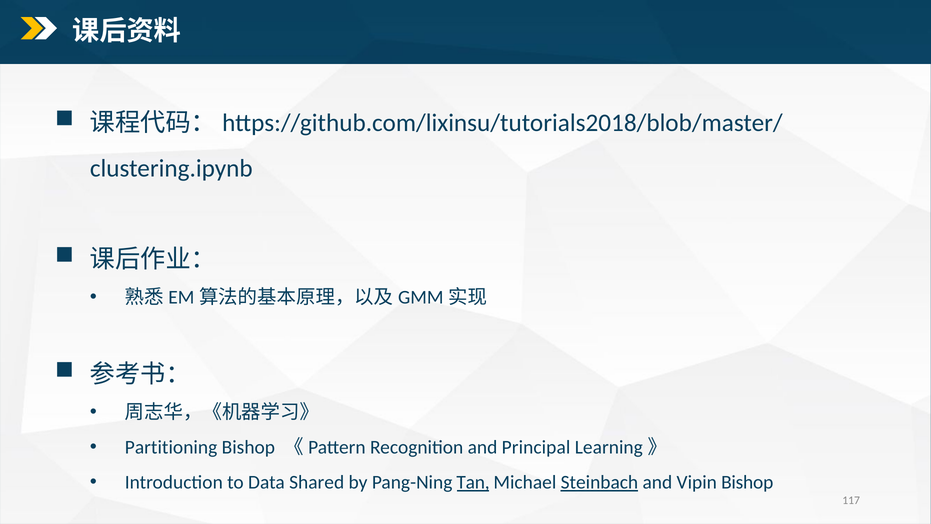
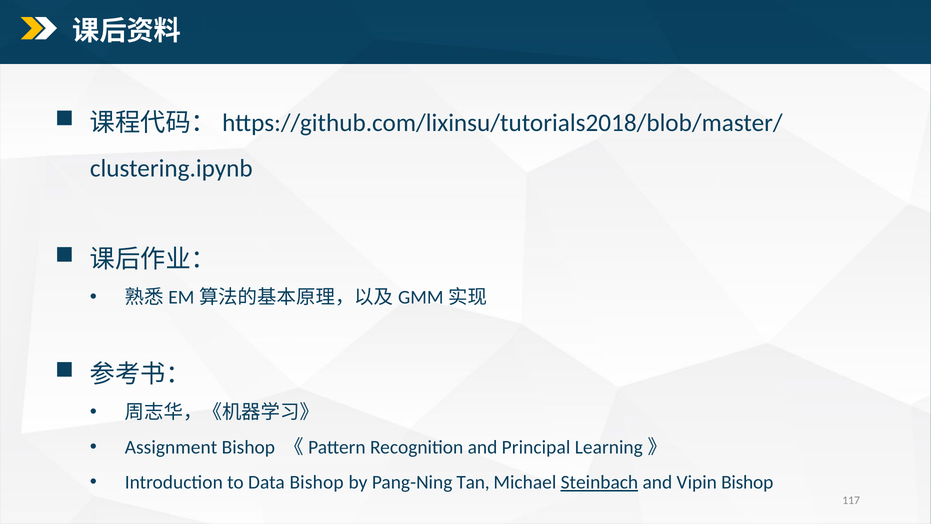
Partitioning: Partitioning -> Assignment (171, 447)
Data Shared: Shared -> Bishop (317, 482)
Tan underline: present -> none (473, 482)
